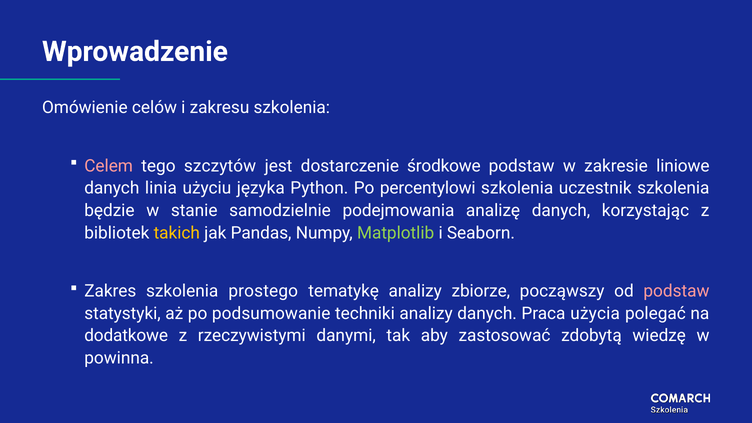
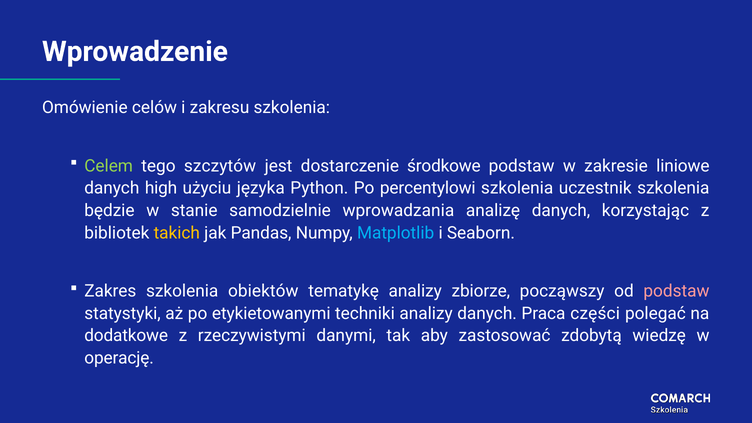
Celem colour: pink -> light green (109, 166)
linia: linia -> high (161, 188)
podejmowania: podejmowania -> wprowadzania (398, 211)
Matplotlib colour: light green -> light blue (396, 233)
prostego: prostego -> obiektów (263, 291)
podsumowanie: podsumowanie -> etykietowanymi (271, 313)
użycia: użycia -> części (595, 313)
powinna: powinna -> operację (119, 358)
